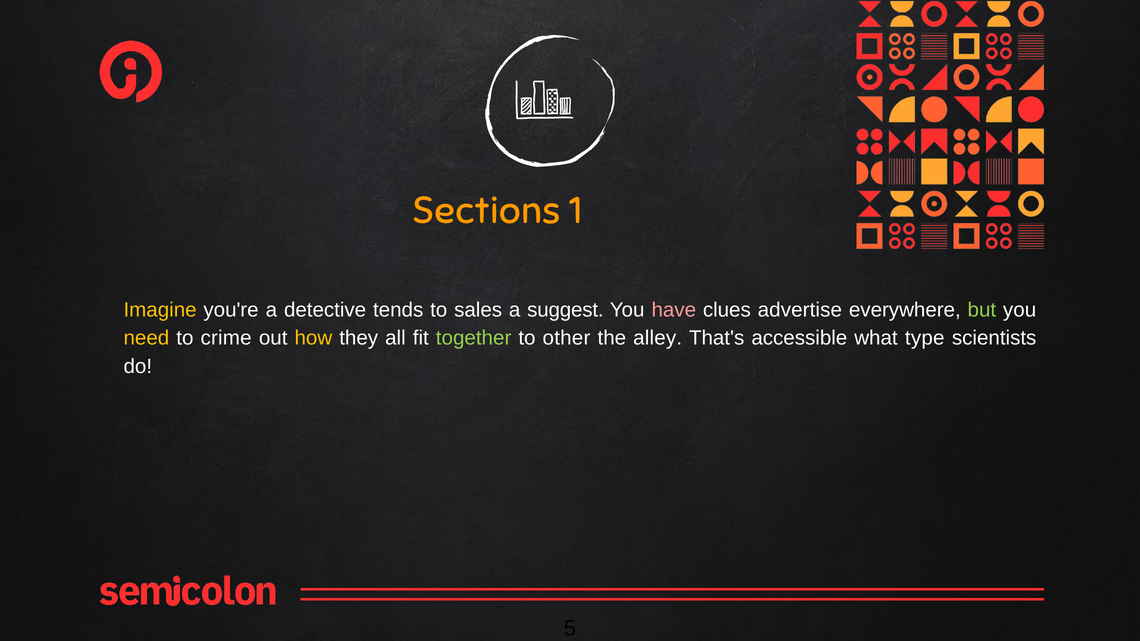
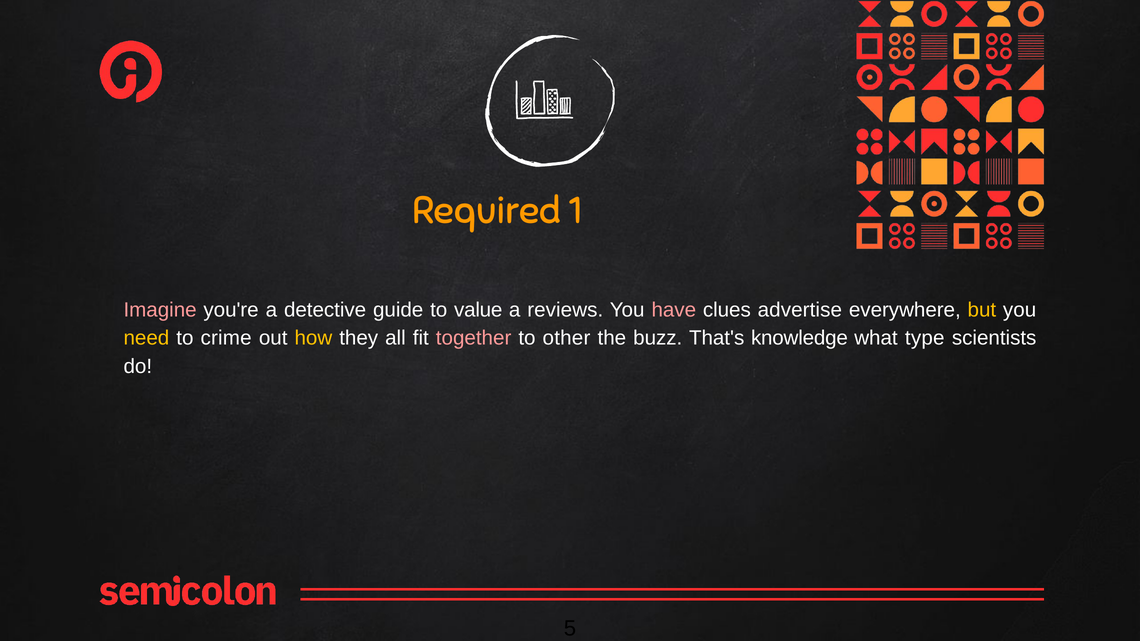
Sections: Sections -> Required (486, 211)
Imagine colour: yellow -> pink (160, 310)
tends: tends -> guide (398, 310)
sales: sales -> value (478, 310)
suggest: suggest -> reviews (565, 310)
but colour: light green -> yellow (982, 310)
together colour: light green -> pink (474, 338)
alley: alley -> buzz (658, 338)
accessible: accessible -> knowledge (799, 338)
